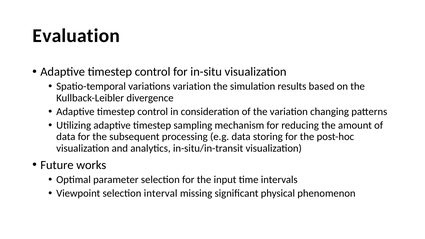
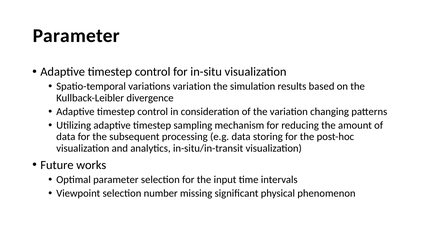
Evaluation: Evaluation -> Parameter (76, 36)
interval: interval -> number (161, 193)
